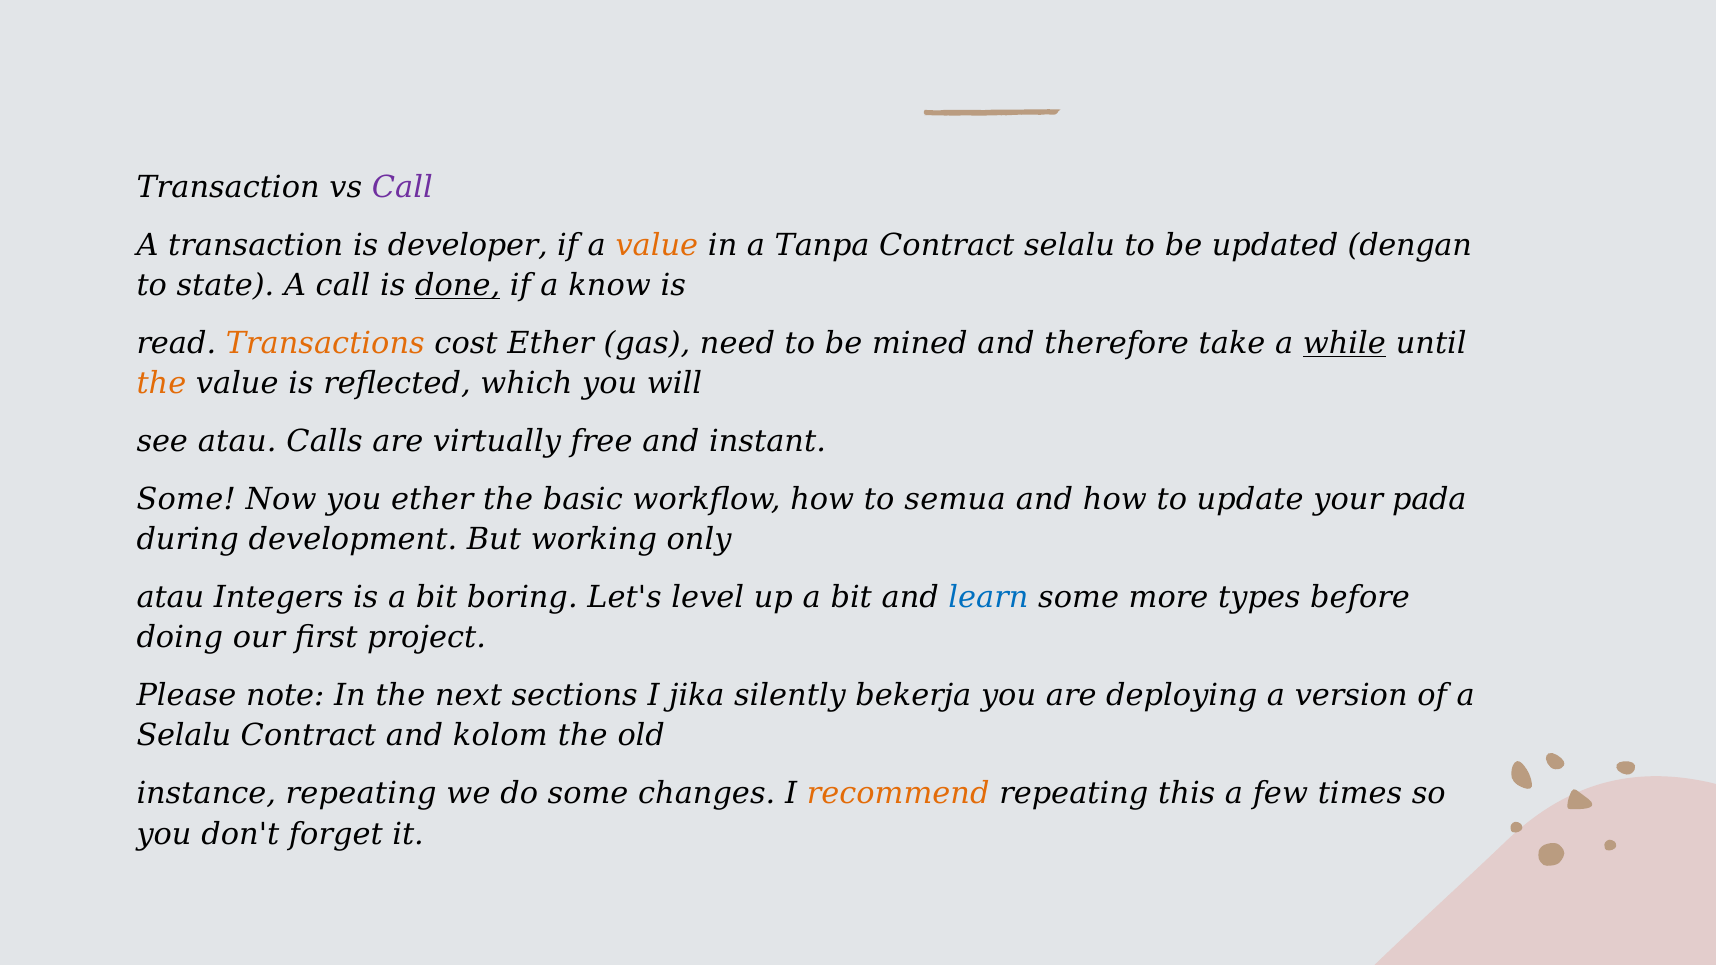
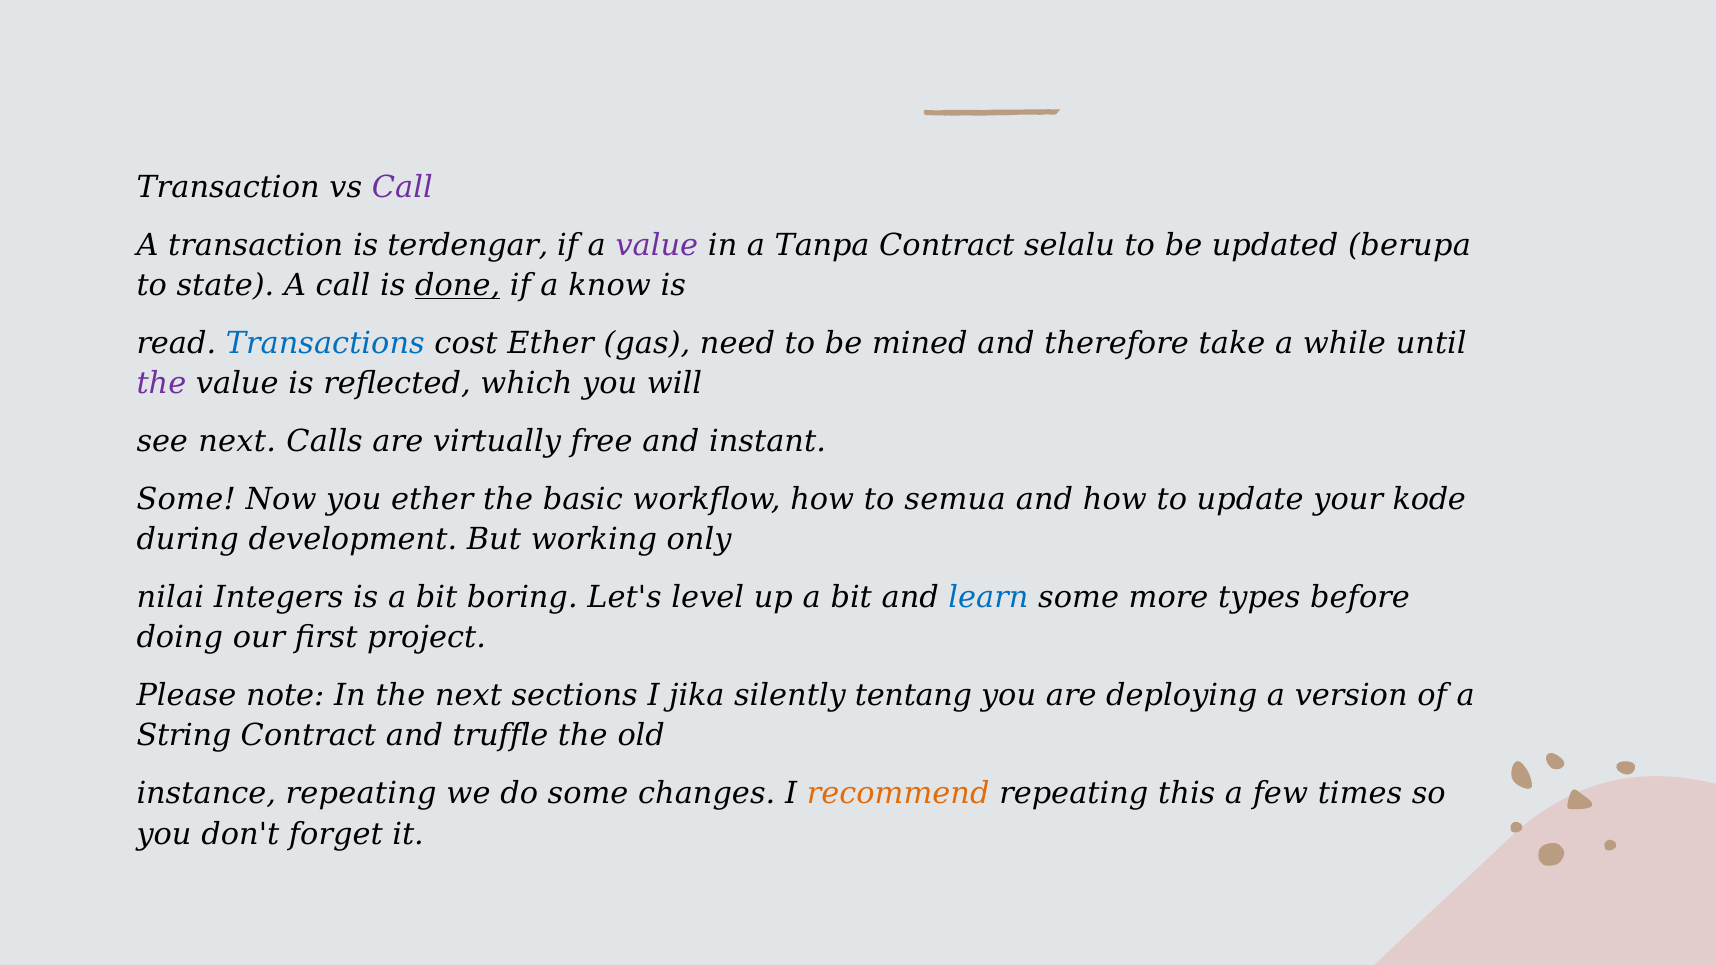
developer: developer -> terdengar (468, 245)
value colour: orange -> purple (657, 245)
dengan: dengan -> berupa (1409, 245)
Transactions colour: orange -> blue (325, 343)
while underline: present -> none (1344, 343)
the colour: orange -> purple (161, 384)
see atau: atau -> next (237, 442)
pada: pada -> kode (1429, 500)
atau: atau -> nilai (170, 598)
bekerja: bekerja -> tentang (914, 696)
Selalu: Selalu -> String (184, 736)
kolom: kolom -> truffle (501, 736)
